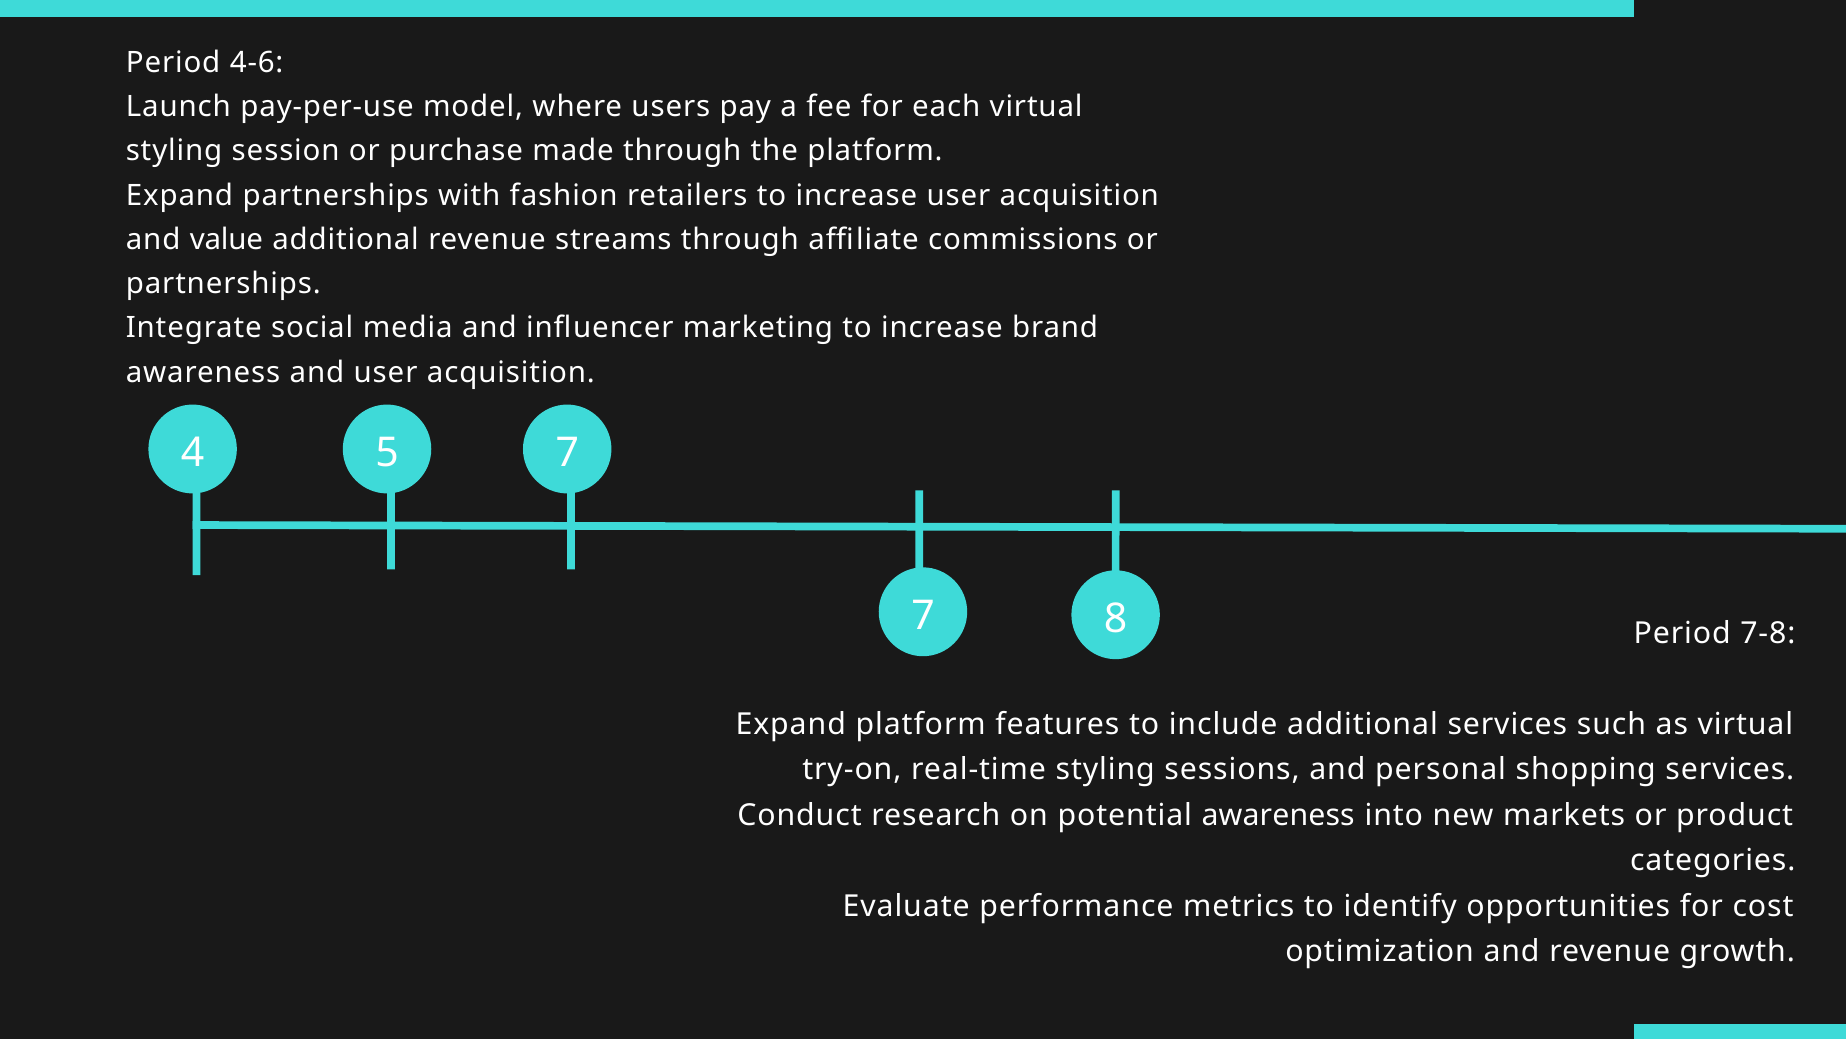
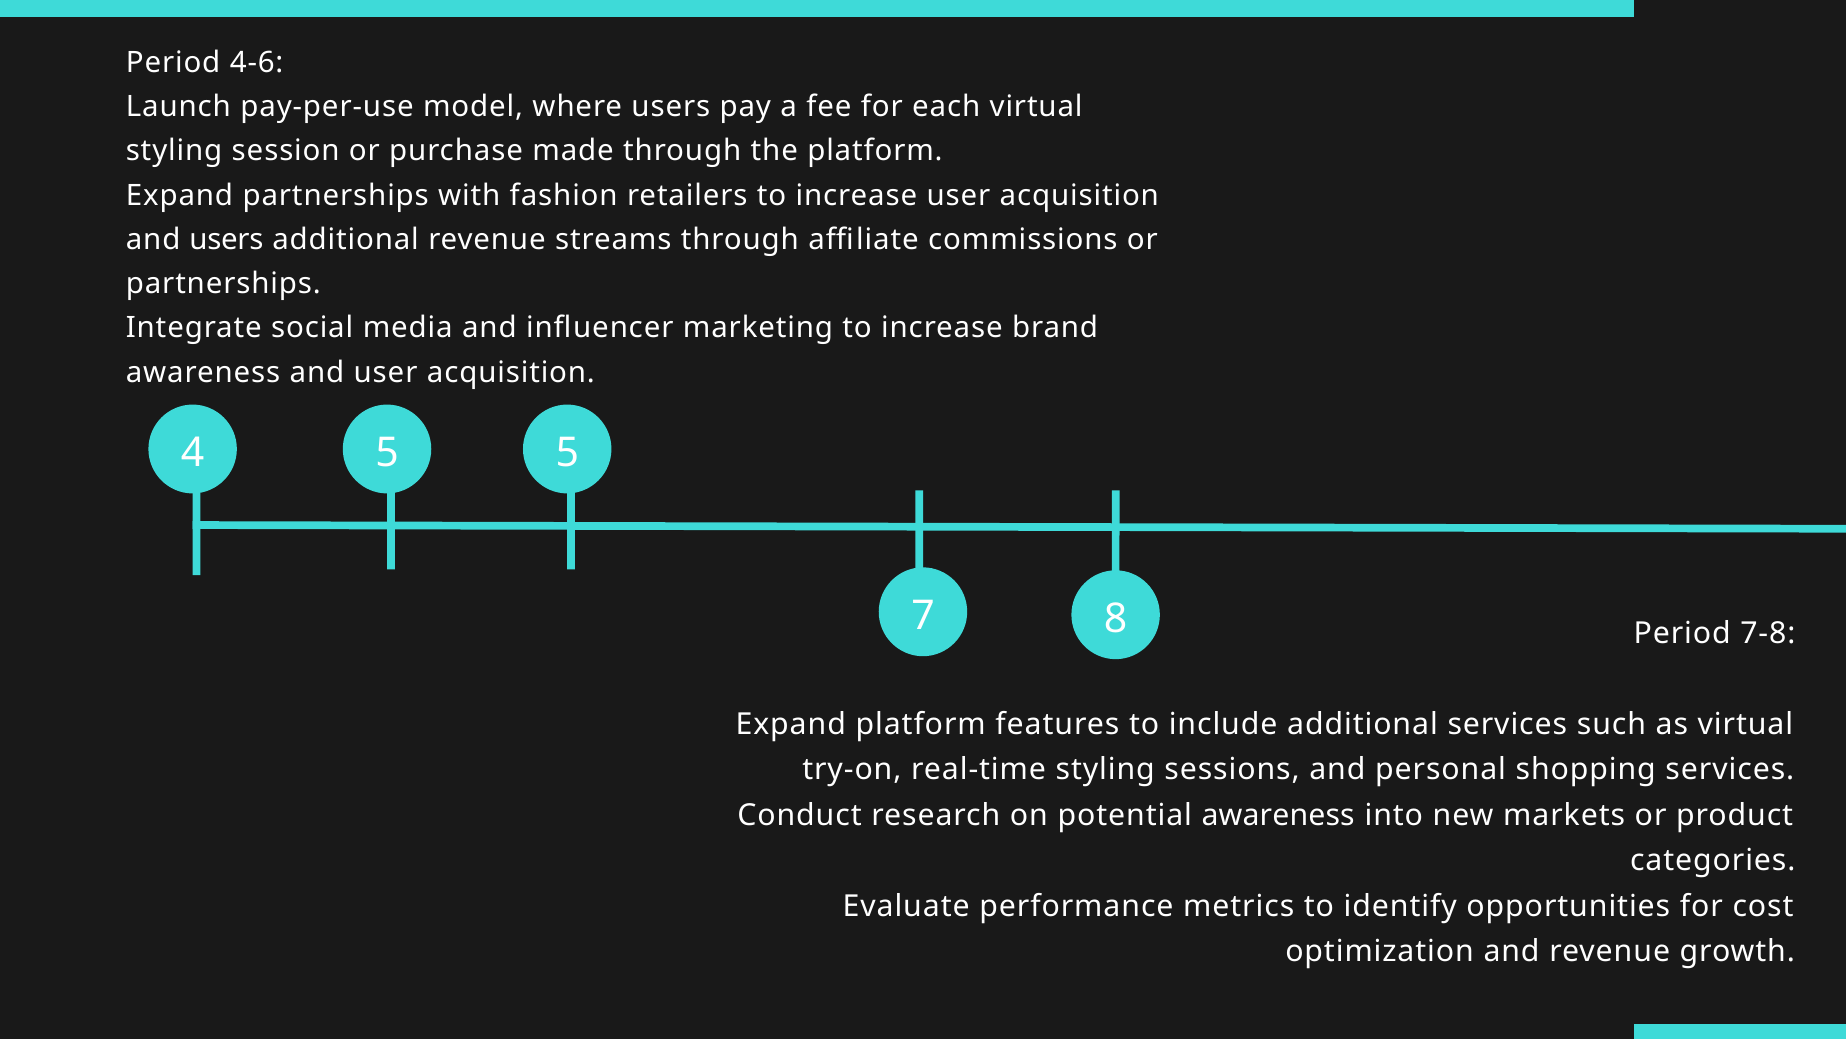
and value: value -> users (226, 239)
5 7: 7 -> 5 (567, 453)
